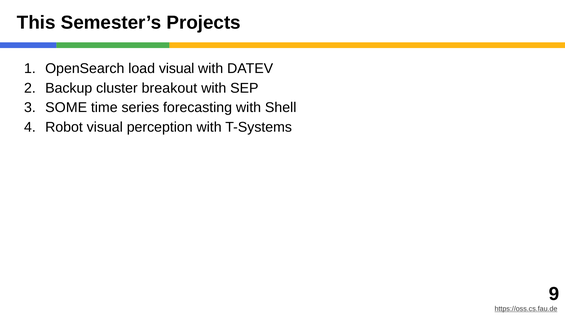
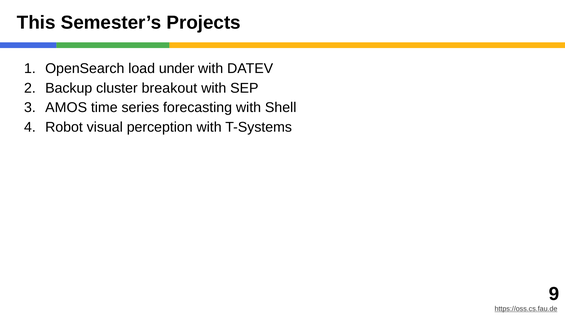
load visual: visual -> under (177, 68)
SOME: SOME -> AMOS (66, 107)
